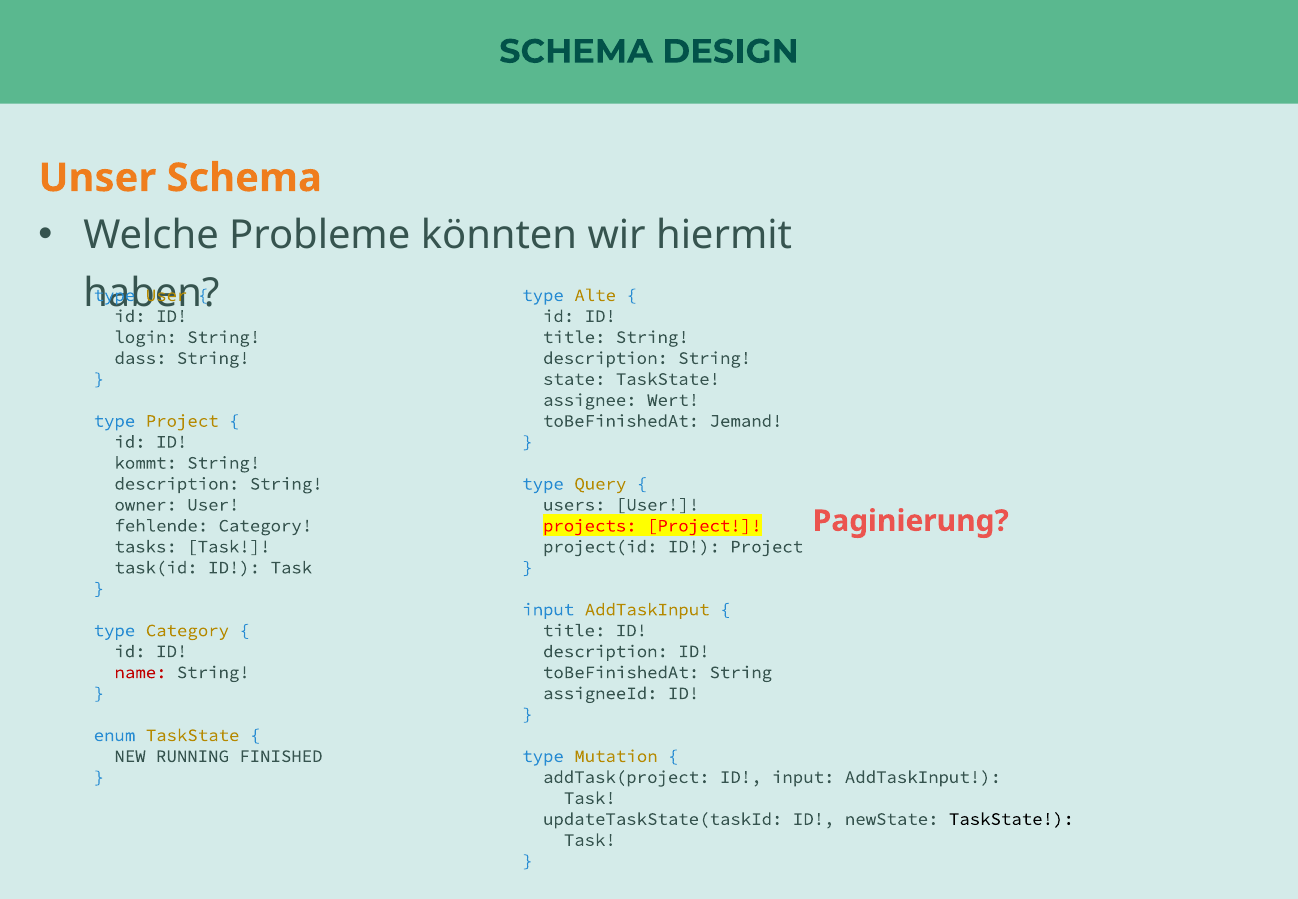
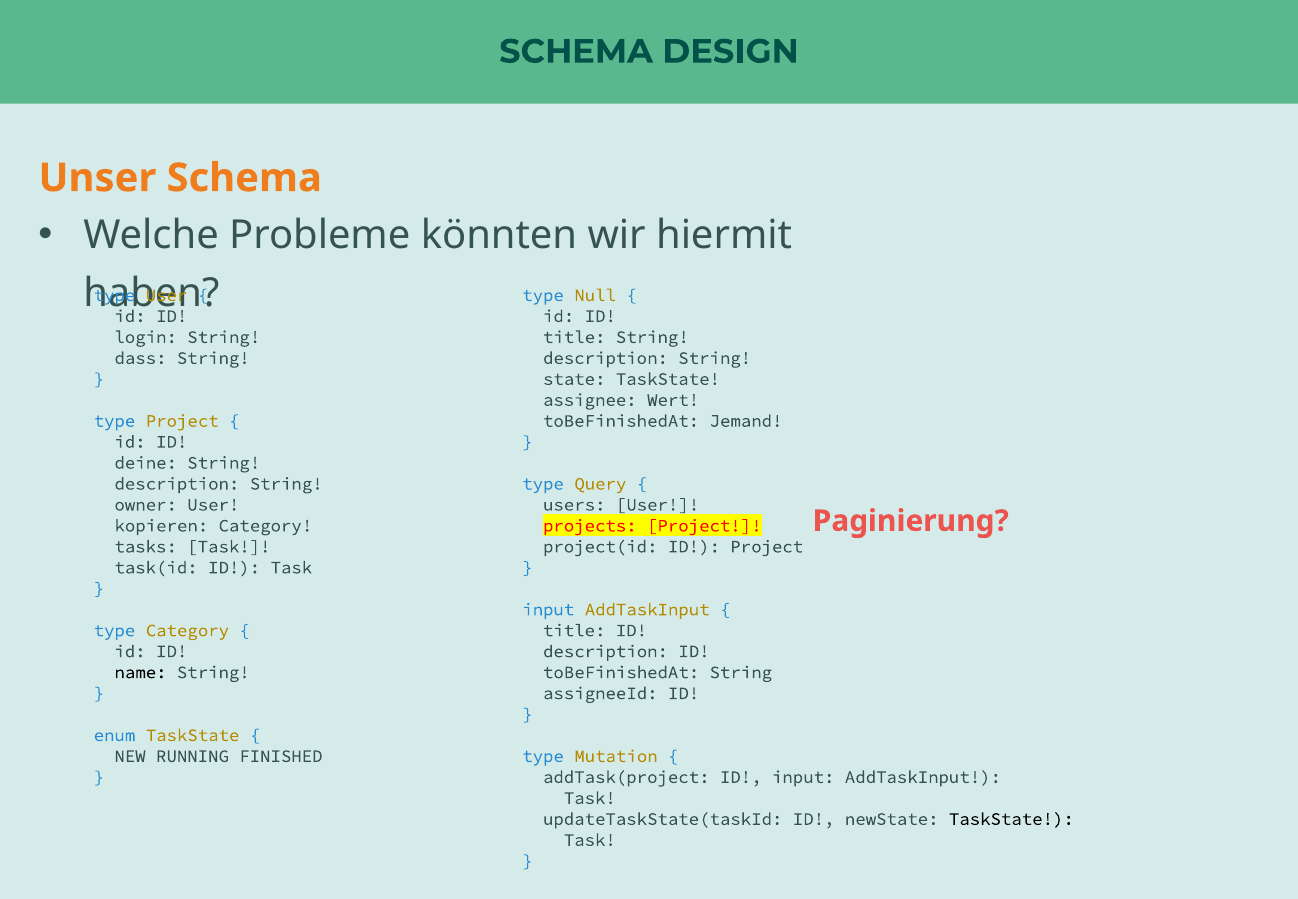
Alte: Alte -> Null (595, 295)
kommt: kommt -> deine (146, 463)
fehlende: fehlende -> kopieren (161, 525)
name colour: red -> black (141, 672)
